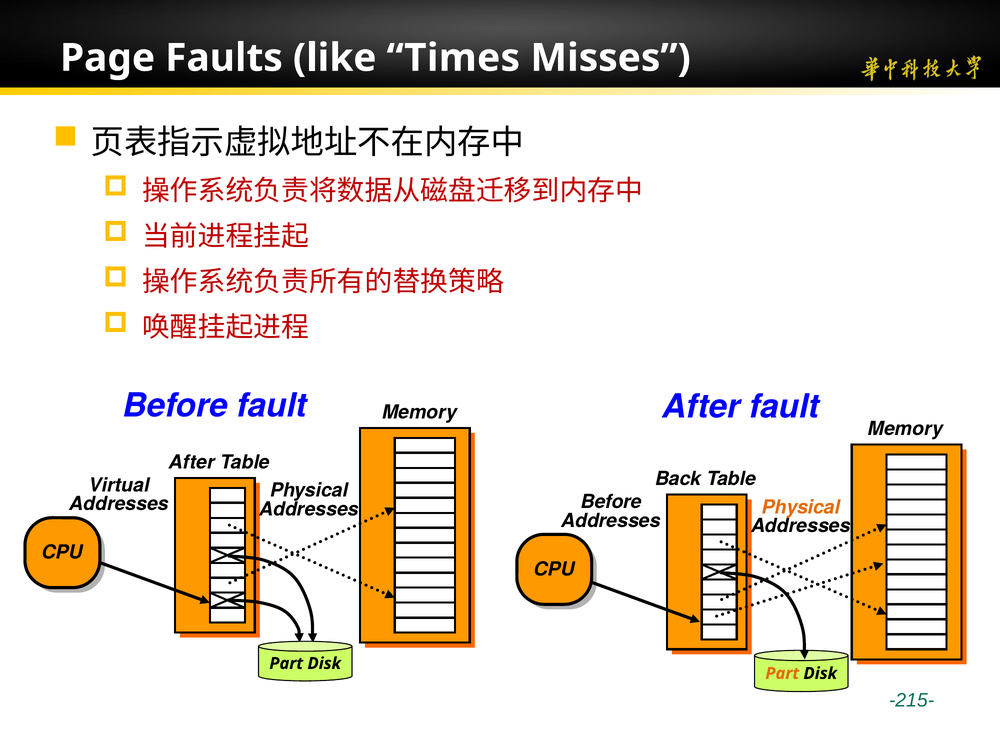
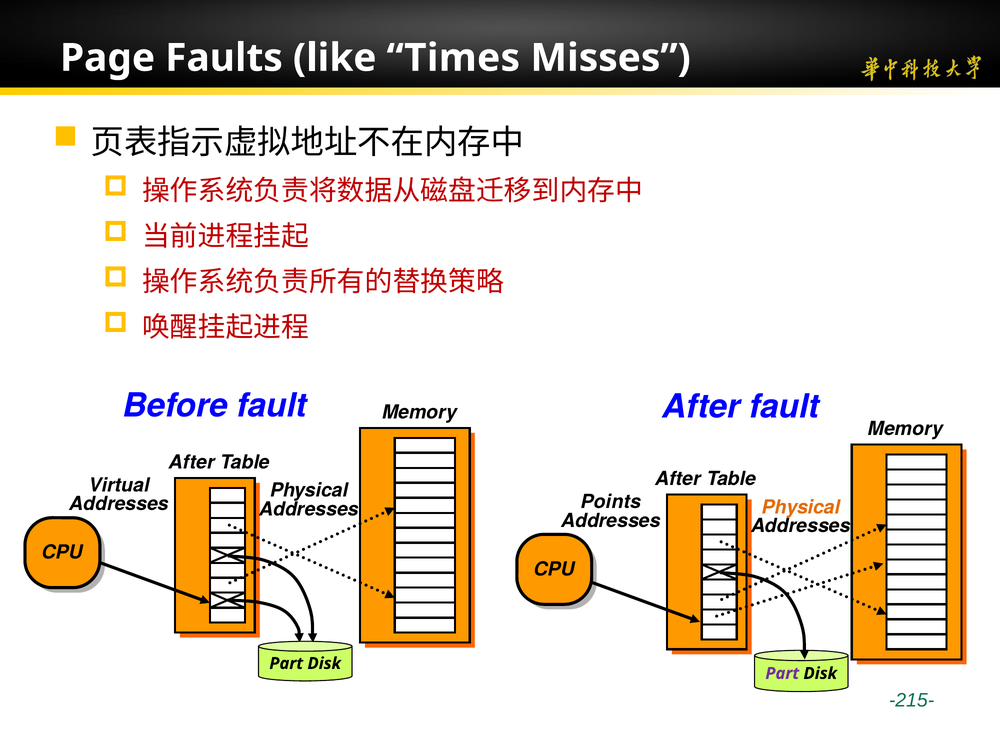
Back: Back -> After (678, 479)
Before: Before -> Points (611, 502)
Part colour: orange -> purple (782, 673)
